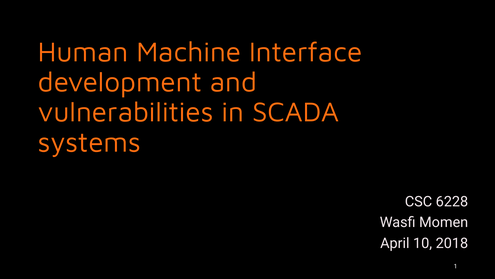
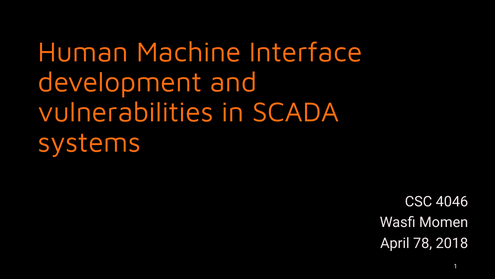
6228: 6228 -> 4046 (452, 201)
10: 10 -> 78 (423, 243)
